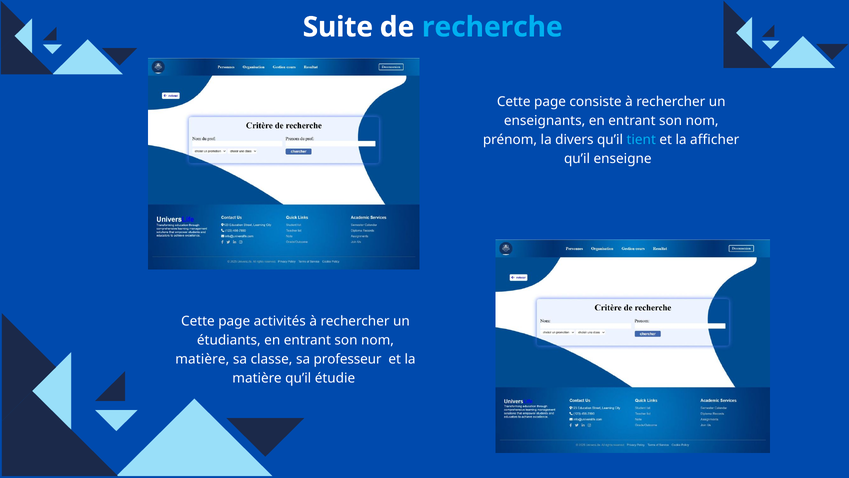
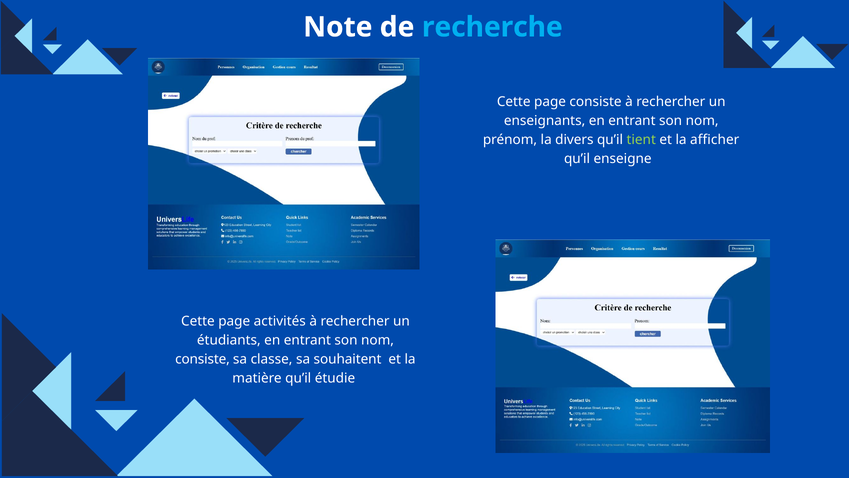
Suite: Suite -> Note (338, 27)
tient colour: light blue -> light green (641, 140)
matière: matière -> consiste (202, 359)
professeur: professeur -> souhaitent (348, 359)
